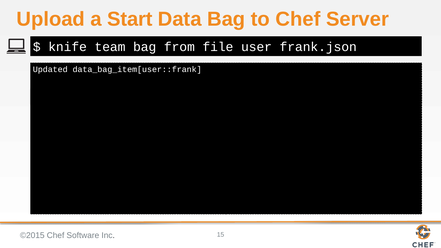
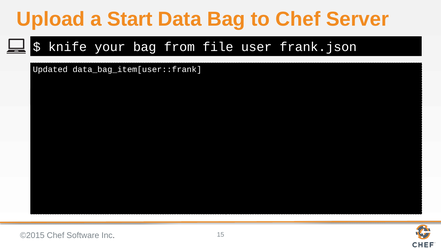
team: team -> your (110, 47)
